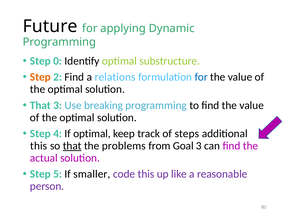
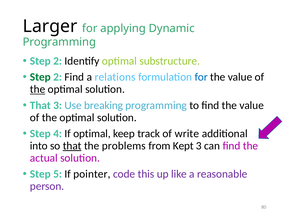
Future: Future -> Larger (50, 26)
0: 0 -> 2 (58, 61)
Step colour: orange -> green (40, 77)
the underline: none -> present (38, 89)
steps: steps -> write (187, 133)
this: this -> into (39, 146)
Goal: Goal -> Kept (183, 146)
smaller: smaller -> pointer (92, 174)
